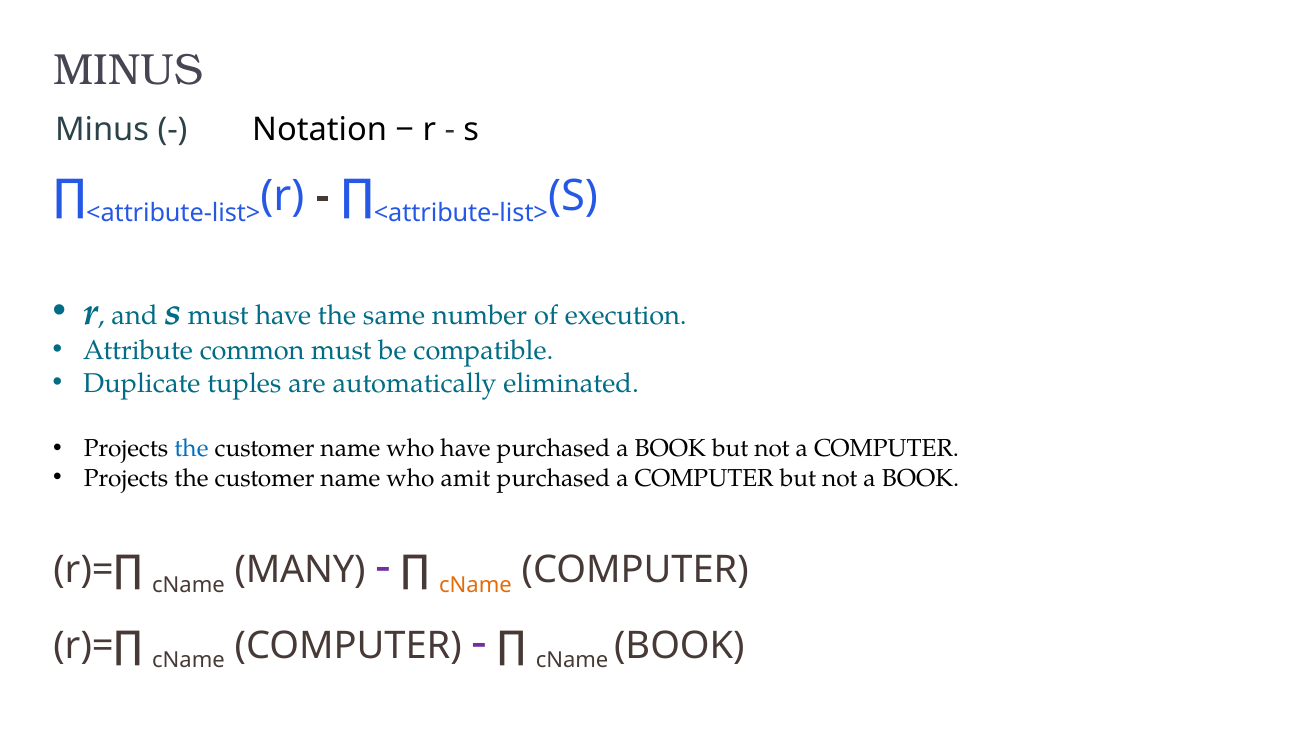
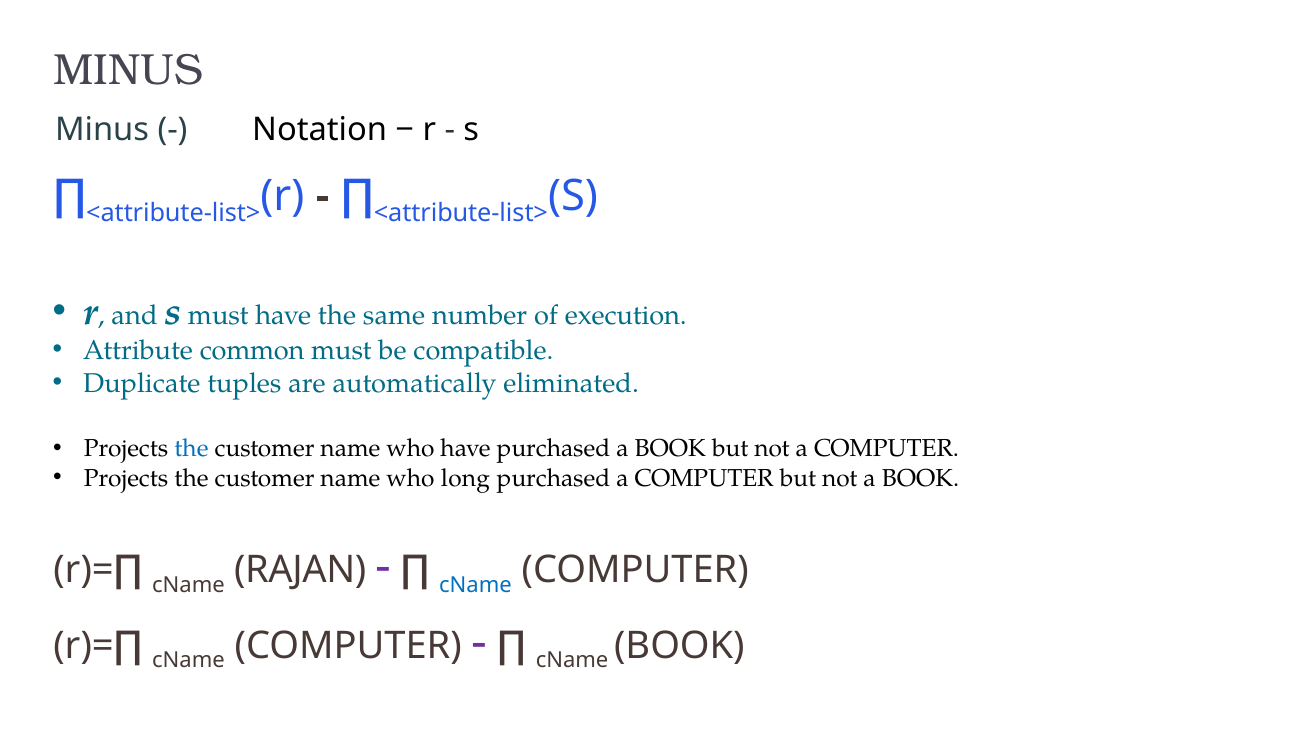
amit: amit -> long (465, 479)
MANY: MANY -> RAJAN (300, 570)
cName colour: orange -> blue (475, 585)
